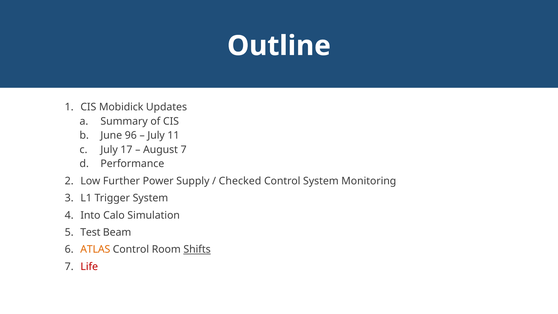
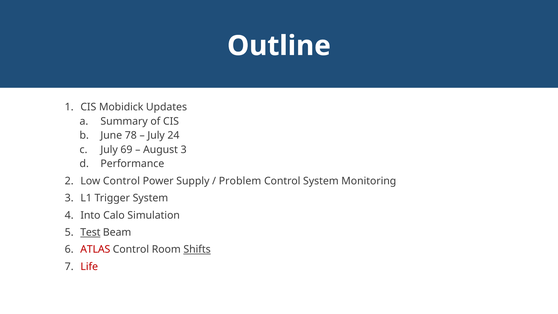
96: 96 -> 78 (131, 135)
11: 11 -> 24 (173, 135)
17: 17 -> 69 (126, 150)
August 7: 7 -> 3 (184, 150)
Low Further: Further -> Control (121, 181)
Checked: Checked -> Problem (240, 181)
Test underline: none -> present (90, 232)
ATLAS colour: orange -> red (95, 249)
